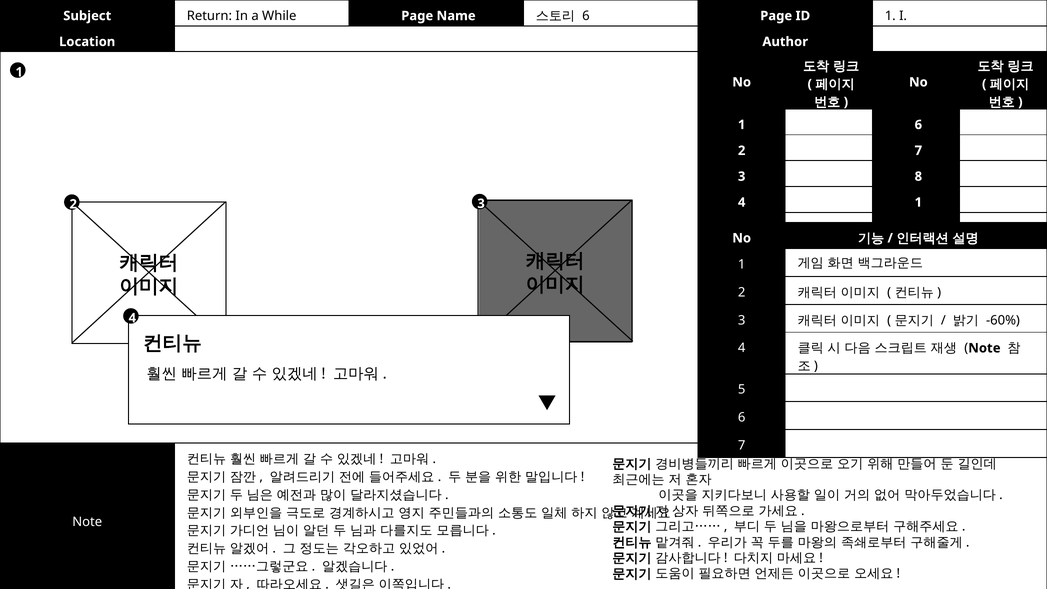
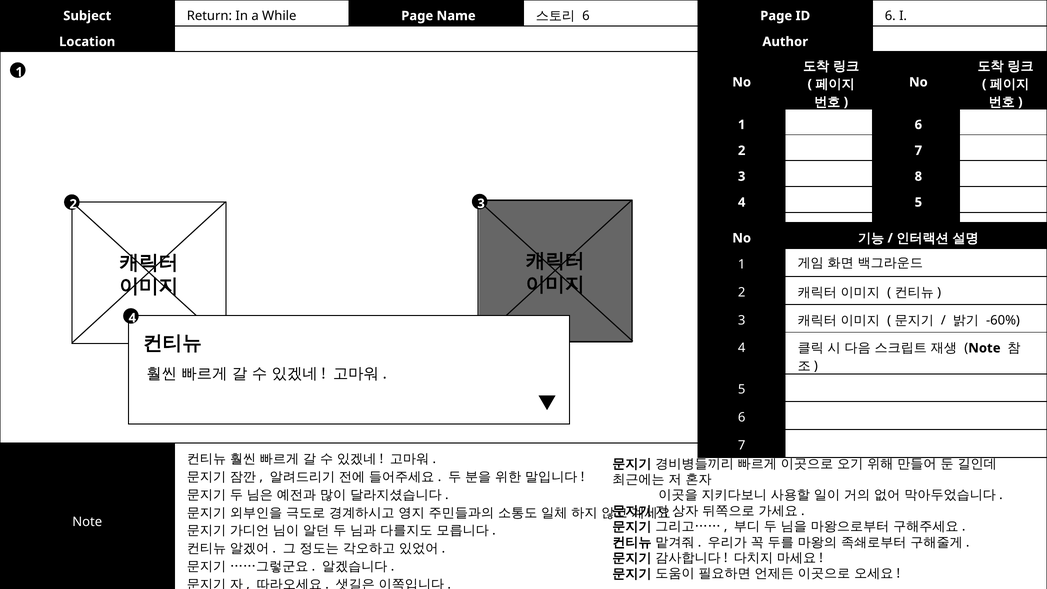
ID 1: 1 -> 6 (890, 16)
4 1: 1 -> 5 (918, 202)
